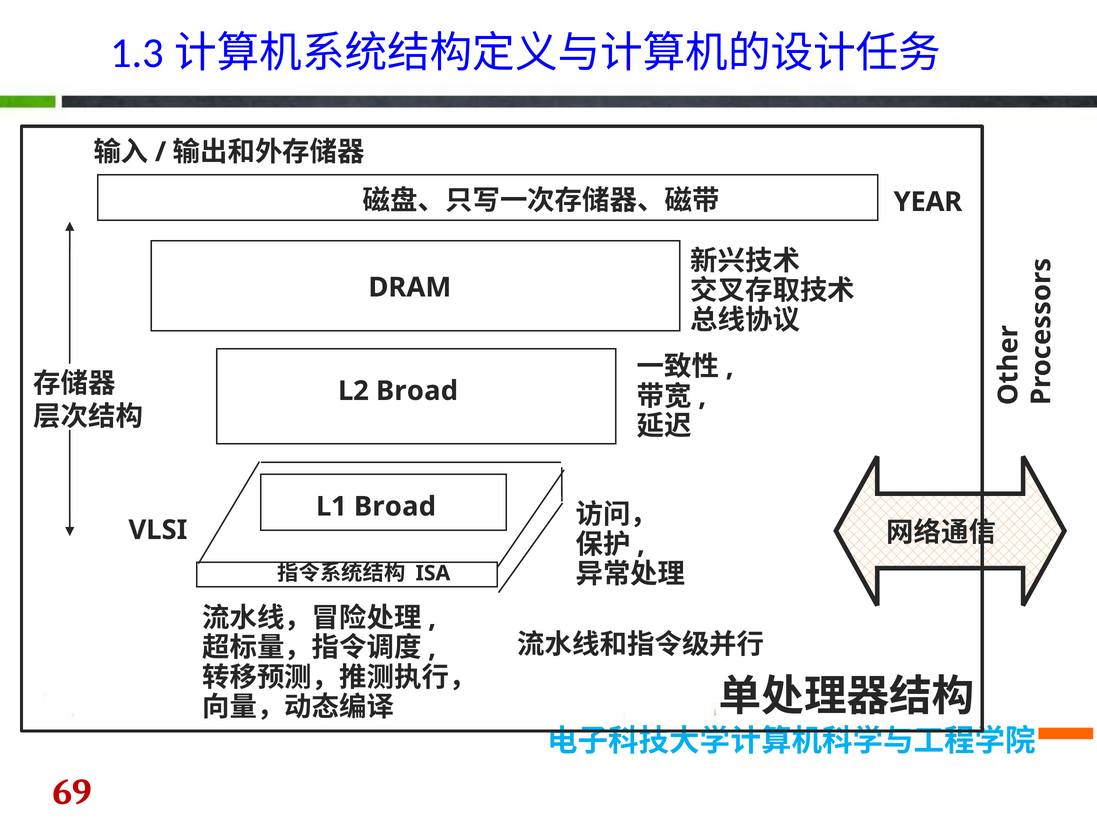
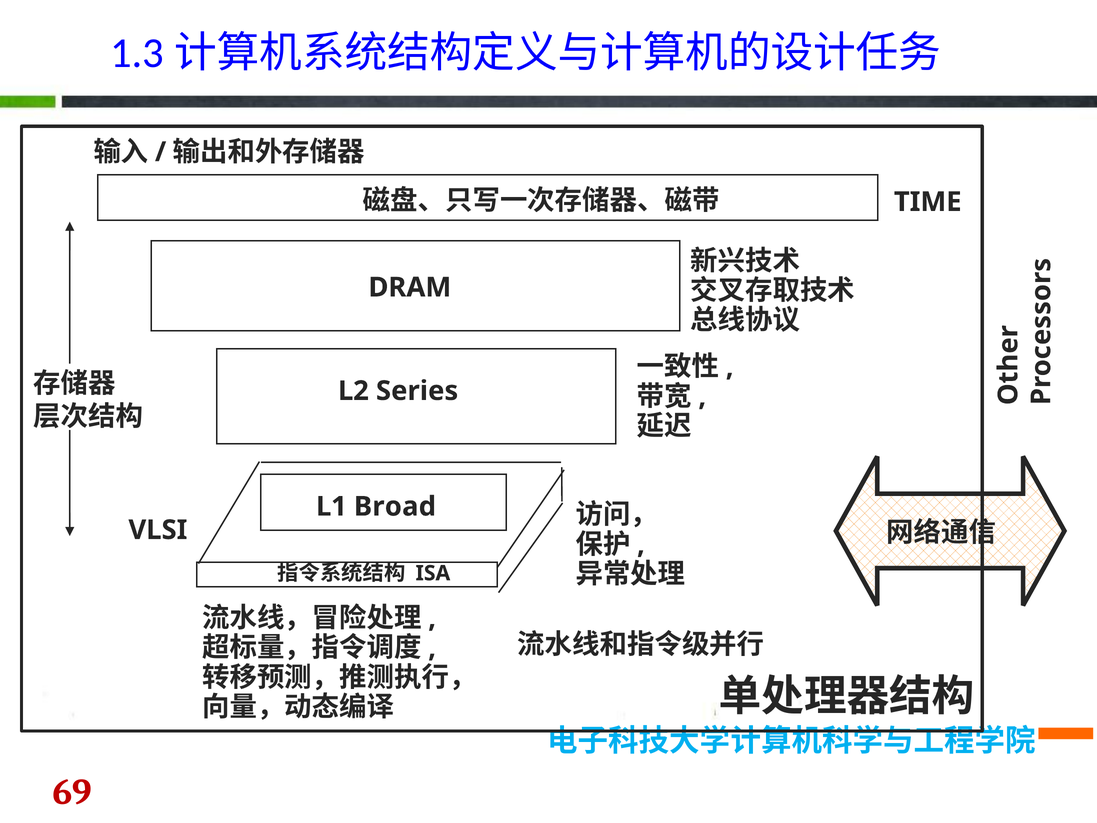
YEAR: YEAR -> TIME (928, 202)
L2 Broad: Broad -> Series (417, 391)
